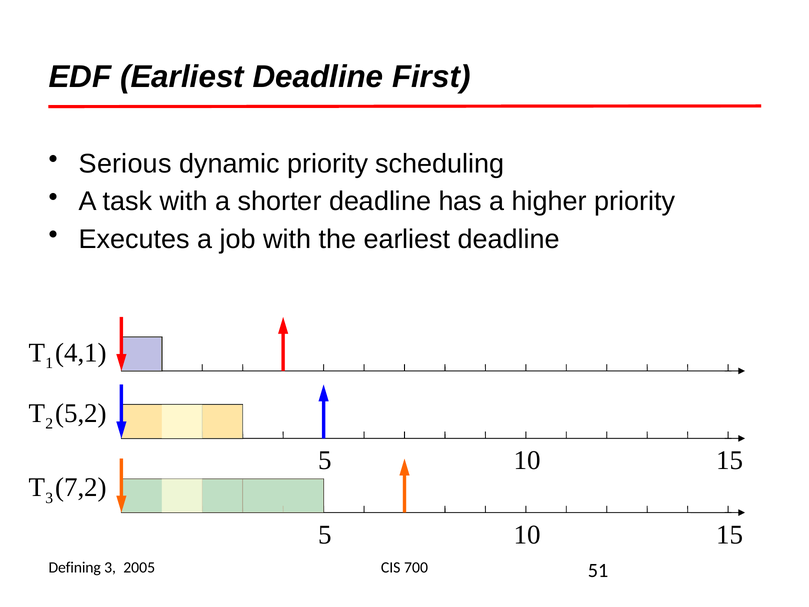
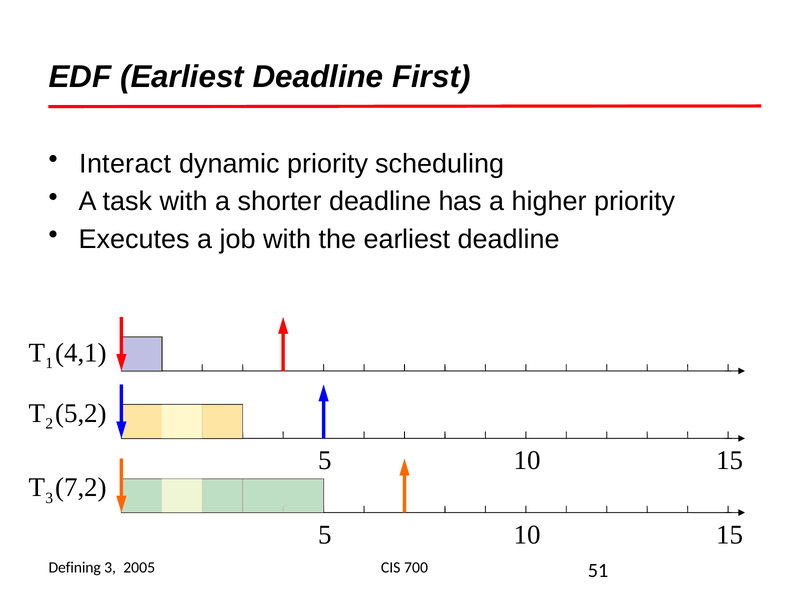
Serious: Serious -> Interact (125, 164)
